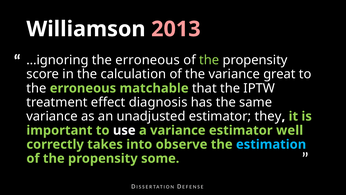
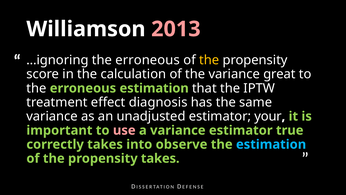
the colour: light green -> yellow (209, 60)
erroneous matchable: matchable -> estimation (154, 88)
they: they -> your (268, 116)
use colour: white -> pink (124, 130)
well: well -> true (290, 130)
propensity some: some -> takes (160, 158)
